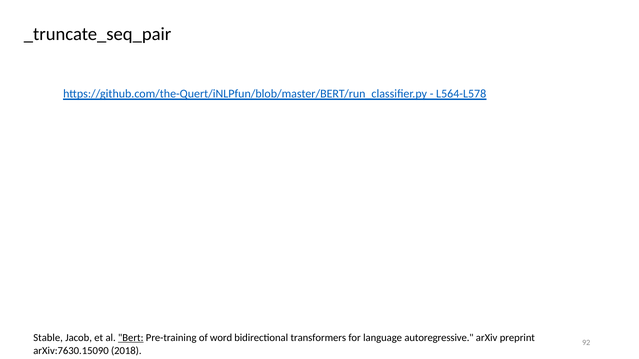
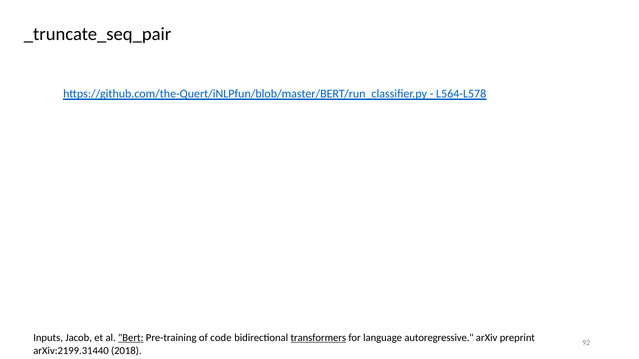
Stable: Stable -> Inputs (48, 338)
word: word -> code (221, 338)
transformers underline: none -> present (318, 338)
arXiv:7630.15090: arXiv:7630.15090 -> arXiv:2199.31440 (71, 351)
